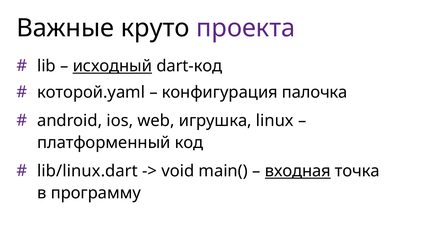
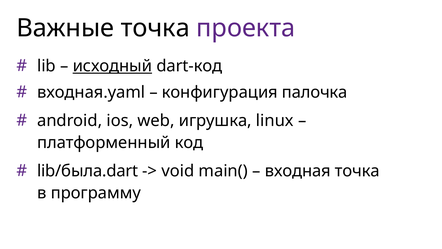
Важные круто: круто -> точка (155, 28)
которой.yaml: которой.yaml -> входная.yaml (91, 92)
lib/linux.dart: lib/linux.dart -> lib/была.dart (88, 171)
входная underline: present -> none (298, 171)
